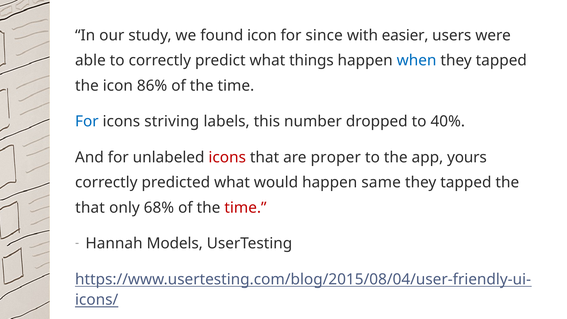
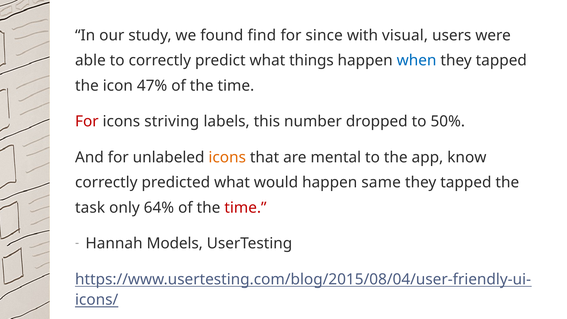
found icon: icon -> find (262, 35)
easier: easier -> visual (405, 35)
86%: 86% -> 47% (152, 86)
For colour: blue -> red (87, 122)
40%: 40% -> 50% (448, 122)
icons colour: red -> orange (227, 157)
proper: proper -> mental (336, 157)
yours: yours -> know (467, 157)
that: that -> task (90, 208)
68%: 68% -> 64% (159, 208)
